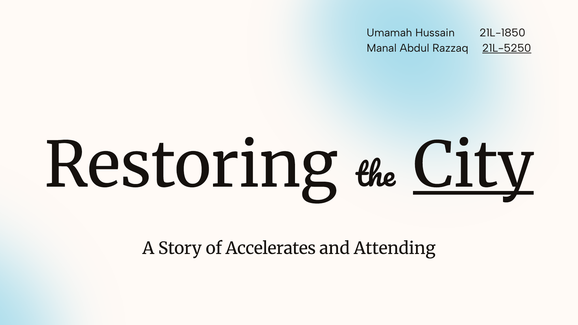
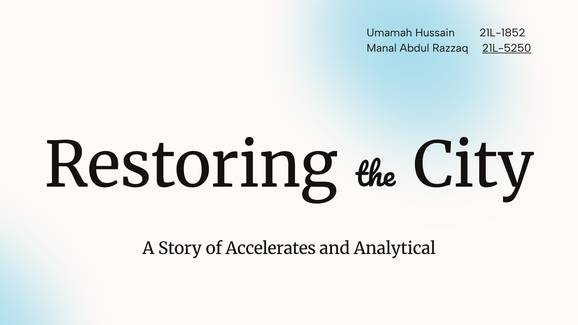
21L-1850: 21L-1850 -> 21L-1852 (502, 33)
City underline: present -> none (474, 166)
Attending: Attending -> Analytical (395, 249)
